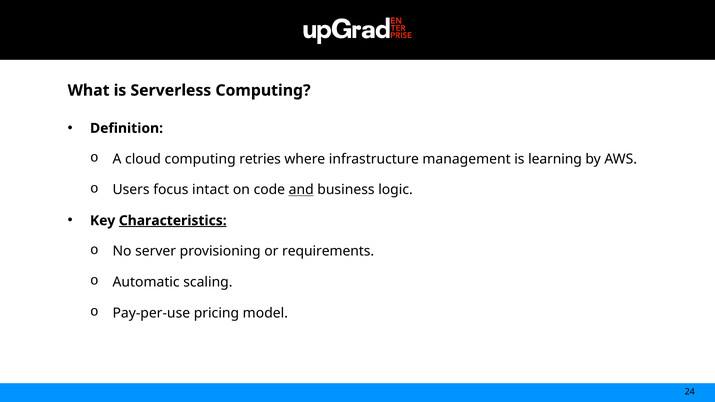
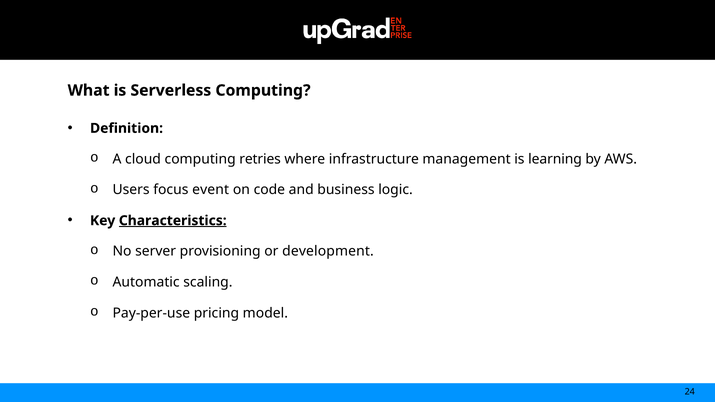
intact: intact -> event (211, 190)
and underline: present -> none (301, 190)
requirements: requirements -> development (328, 252)
